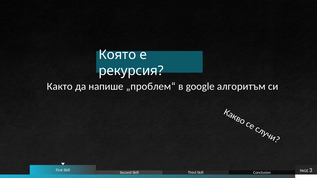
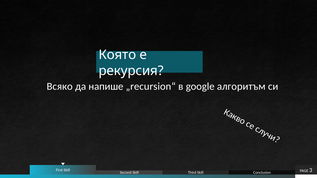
Както: Както -> Всяко (60, 86)
„проблем“: „проблем“ -> „recursion“ (151, 86)
